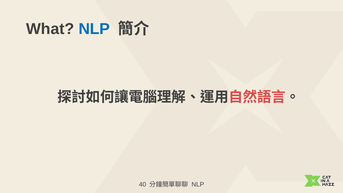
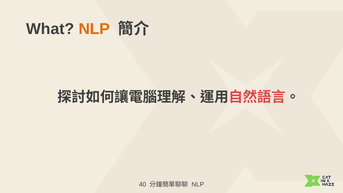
NLP colour: blue -> orange (94, 29)
